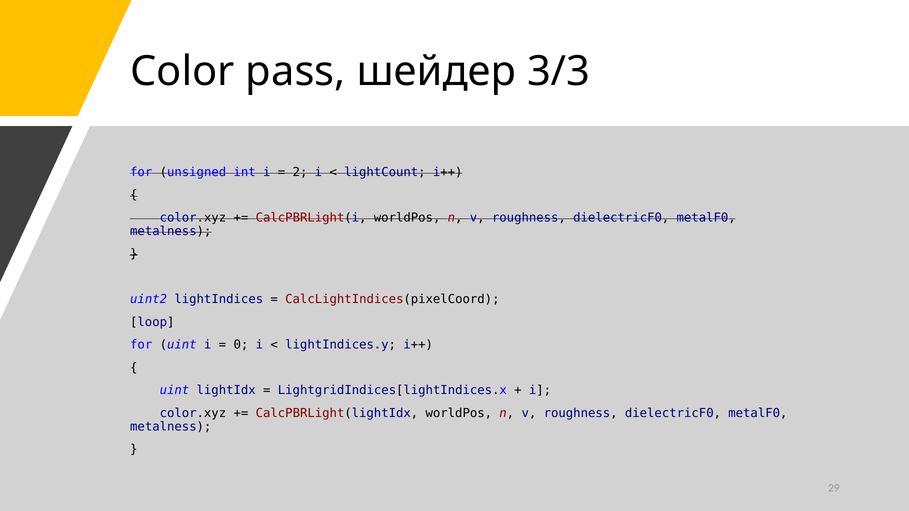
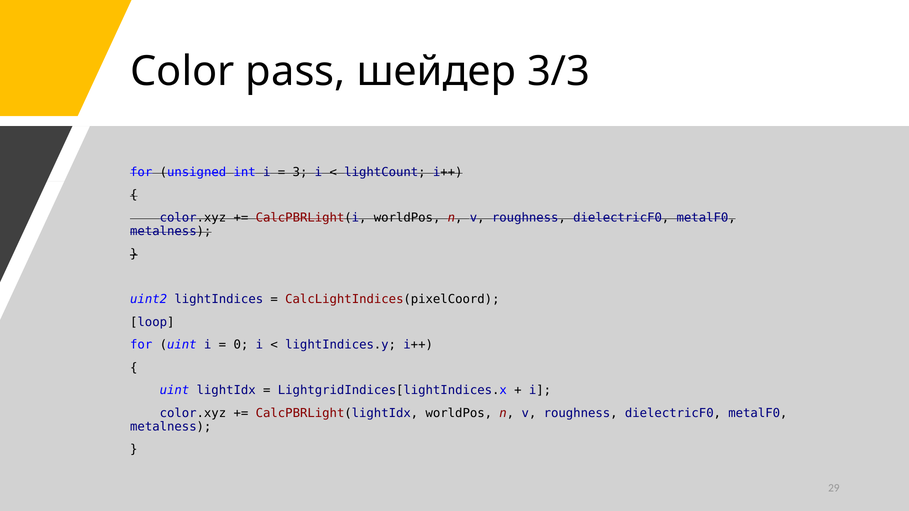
2: 2 -> 3 (300, 172)
